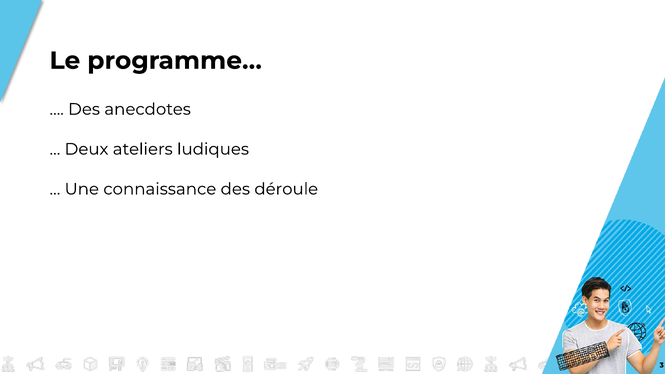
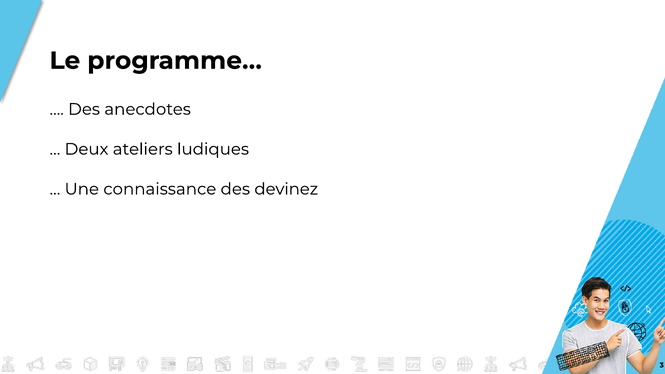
déroule: déroule -> devinez (286, 189)
